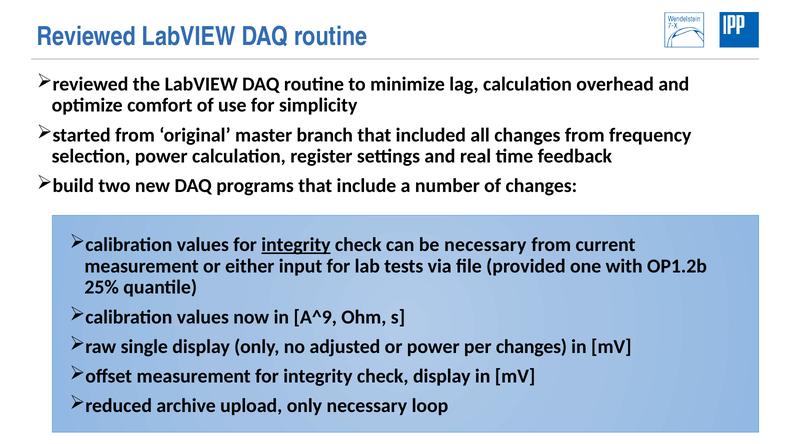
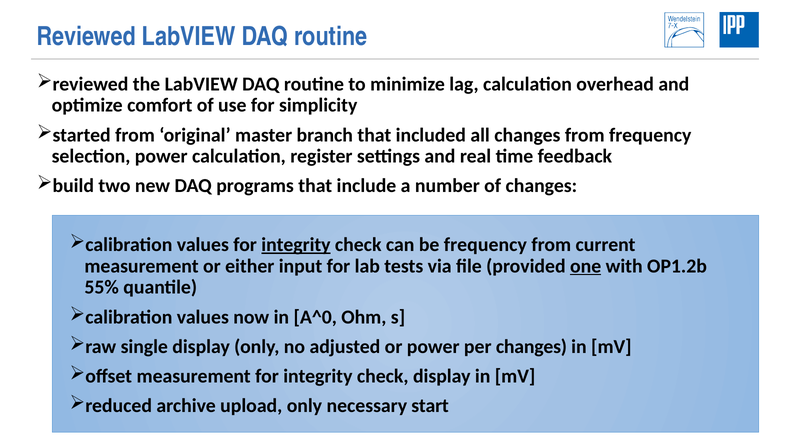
be necessary: necessary -> frequency (485, 245)
one underline: none -> present (586, 266)
25%: 25% -> 55% (102, 288)
A^9: A^9 -> A^0 (315, 317)
loop: loop -> start (430, 406)
